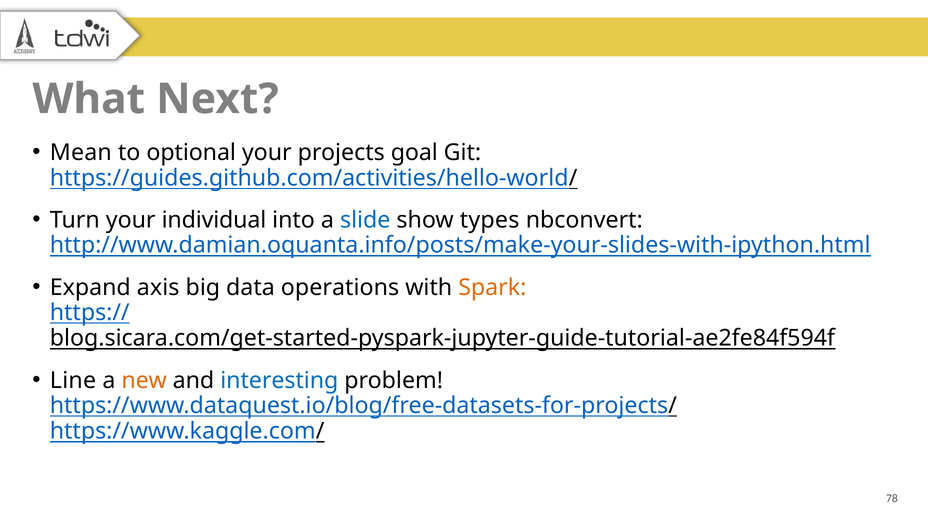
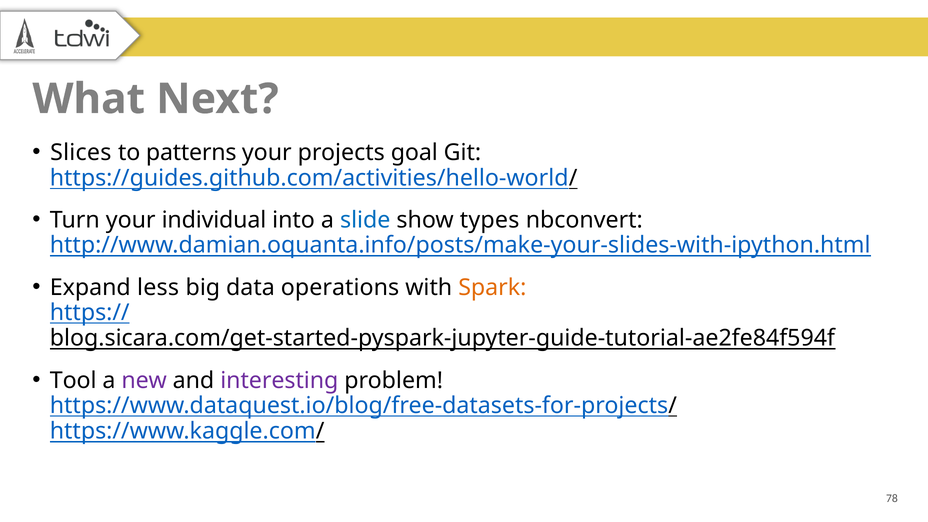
Mean: Mean -> Slices (81, 153)
optional: optional -> patterns (191, 153)
axis: axis -> less (158, 287)
Line: Line -> Tool (73, 380)
new colour: orange -> purple (144, 380)
interesting colour: blue -> purple (279, 380)
